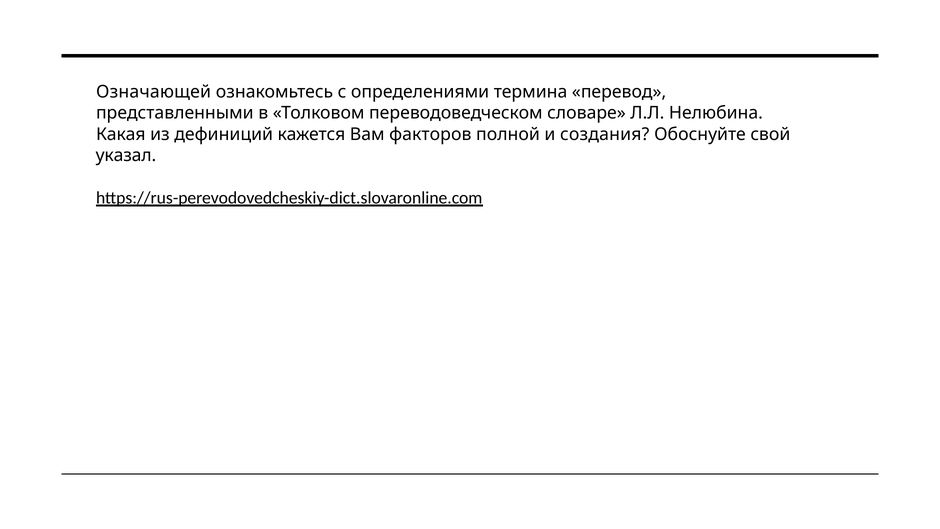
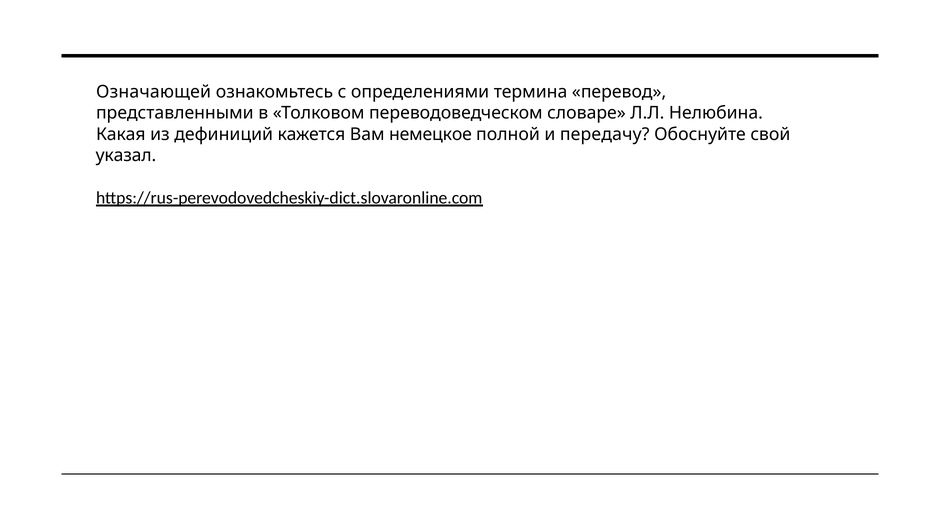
факторов: факторов -> немецкое (430, 134)
создания: создания -> передачу (605, 134)
